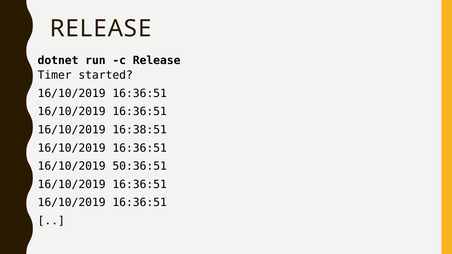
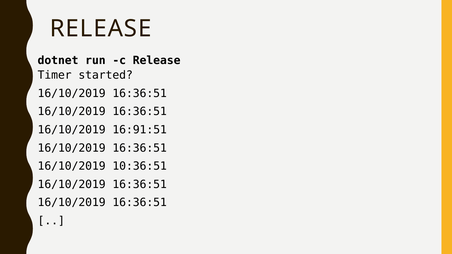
16:38:51: 16:38:51 -> 16:91:51 (140, 130)
50:36:51: 50:36:51 -> 10:36:51 (140, 166)
